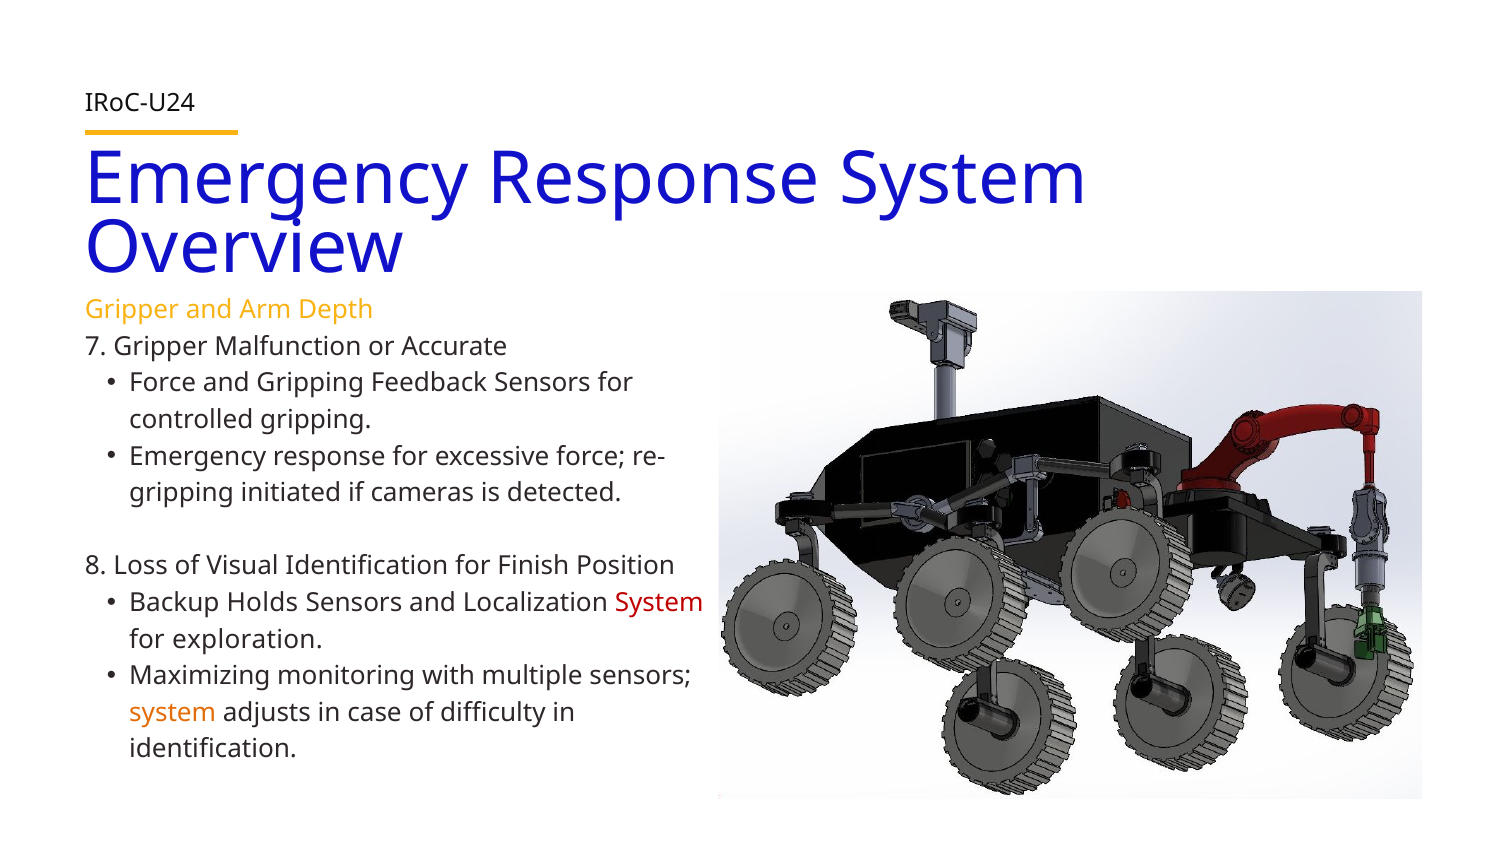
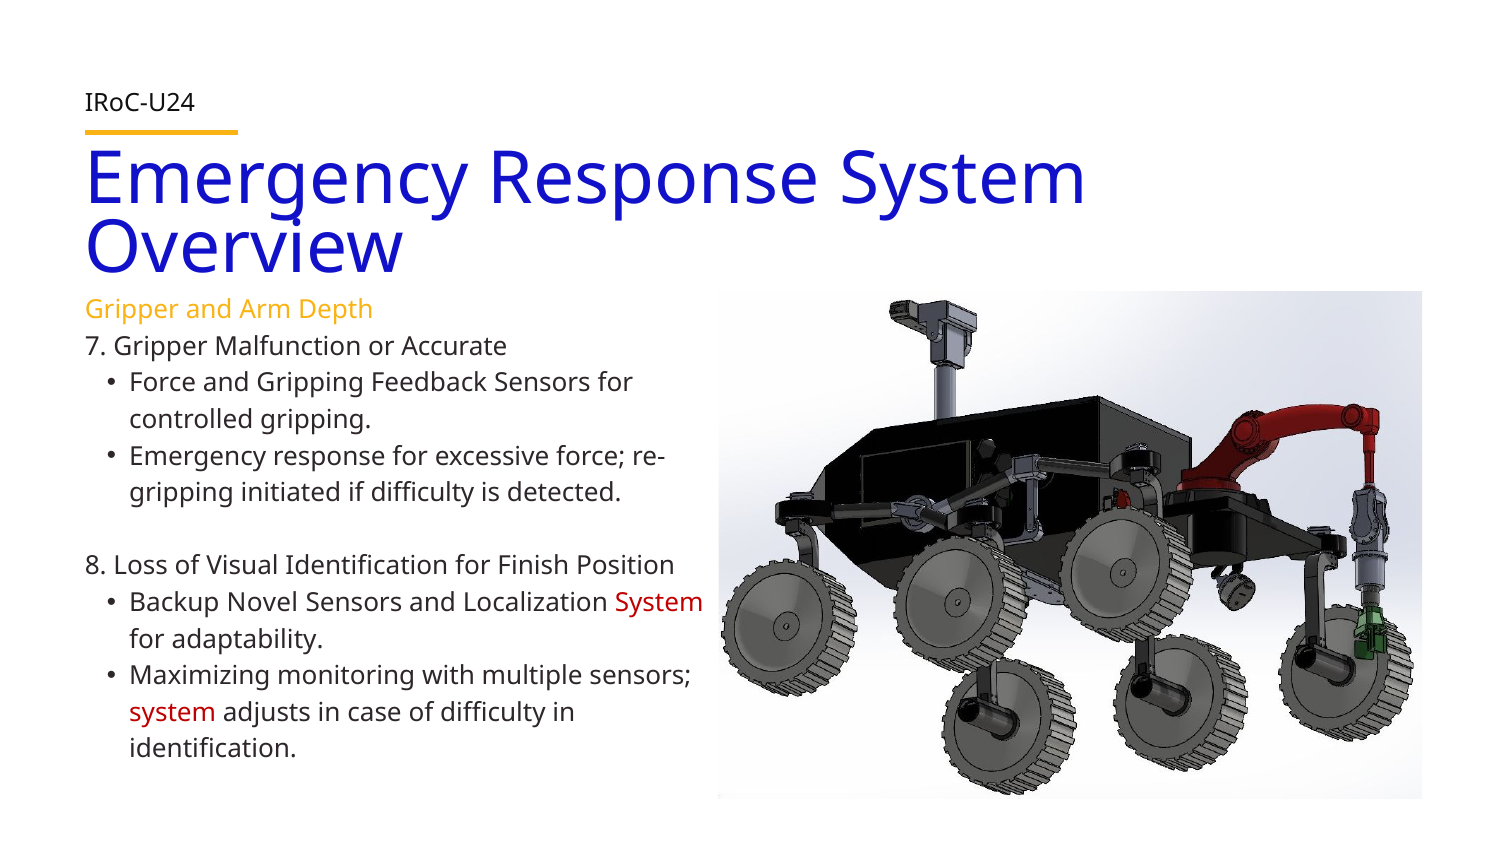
if cameras: cameras -> difficulty (422, 493)
Holds: Holds -> Novel (262, 603)
exploration: exploration -> adaptability (248, 639)
system colour: orange -> red (173, 712)
